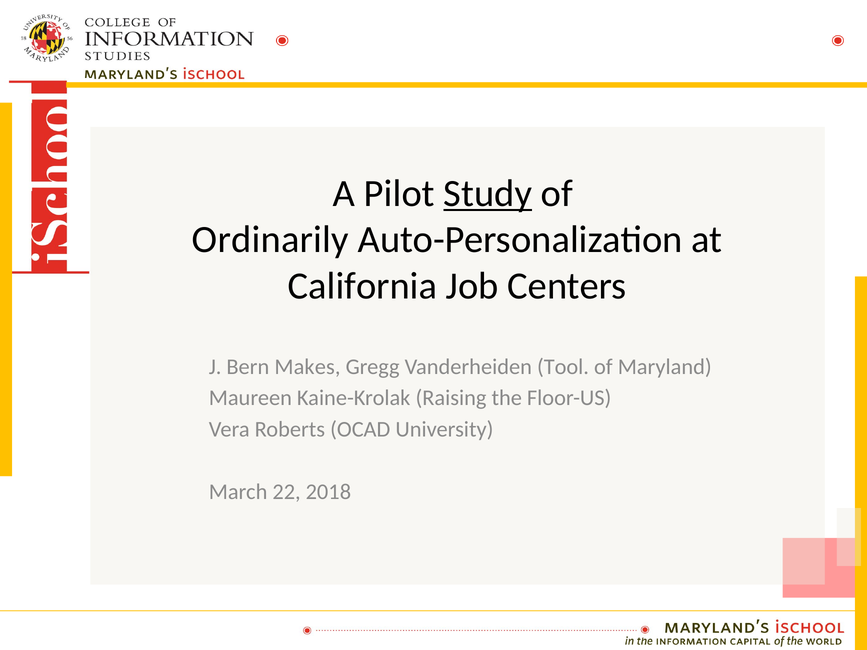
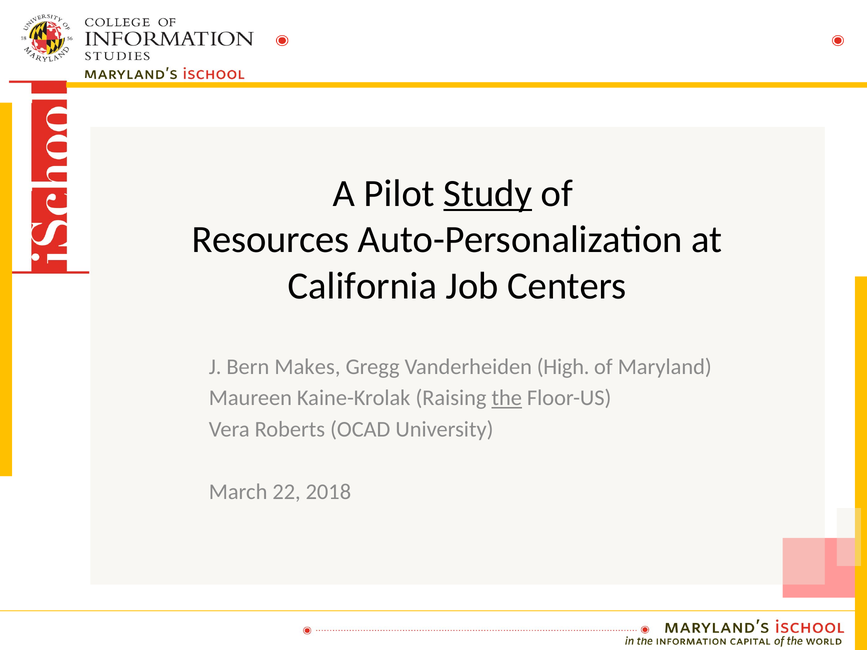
Ordinarily: Ordinarily -> Resources (271, 240)
Tool: Tool -> High (563, 367)
the underline: none -> present (507, 398)
